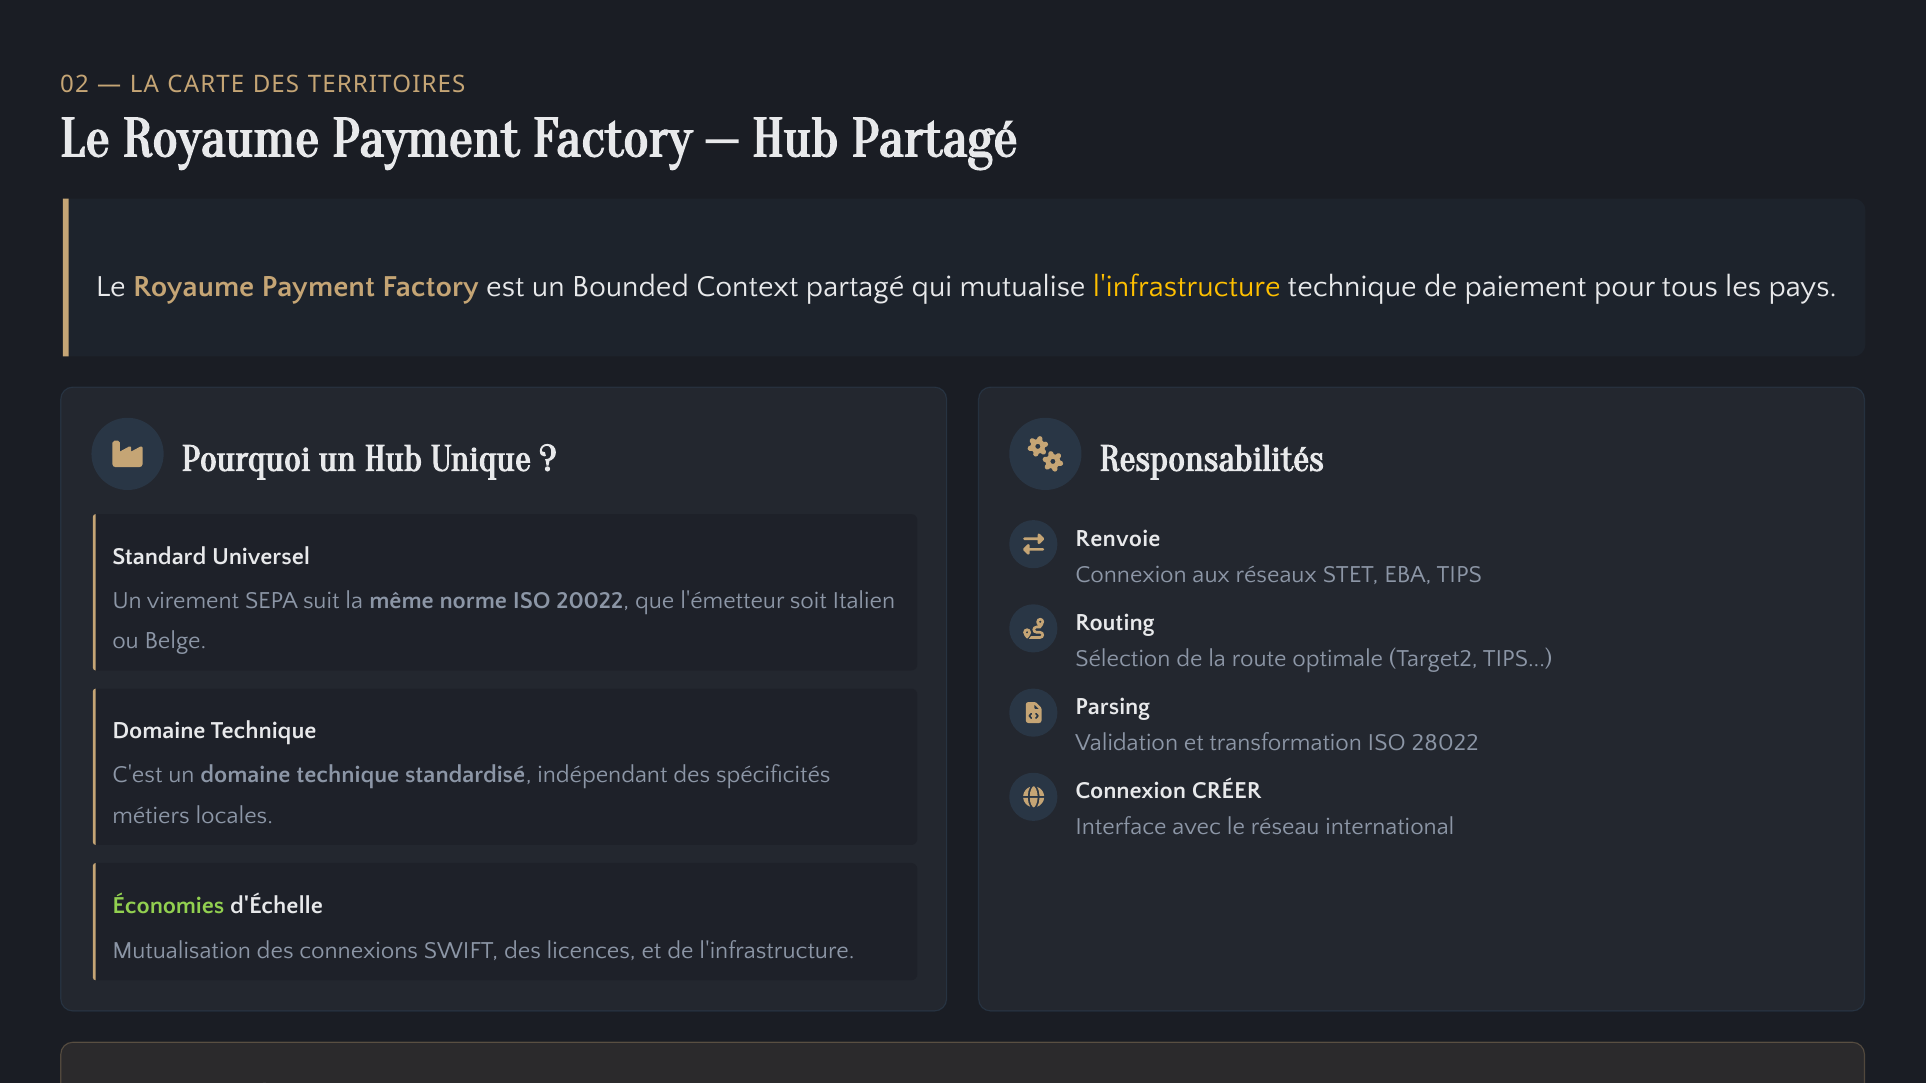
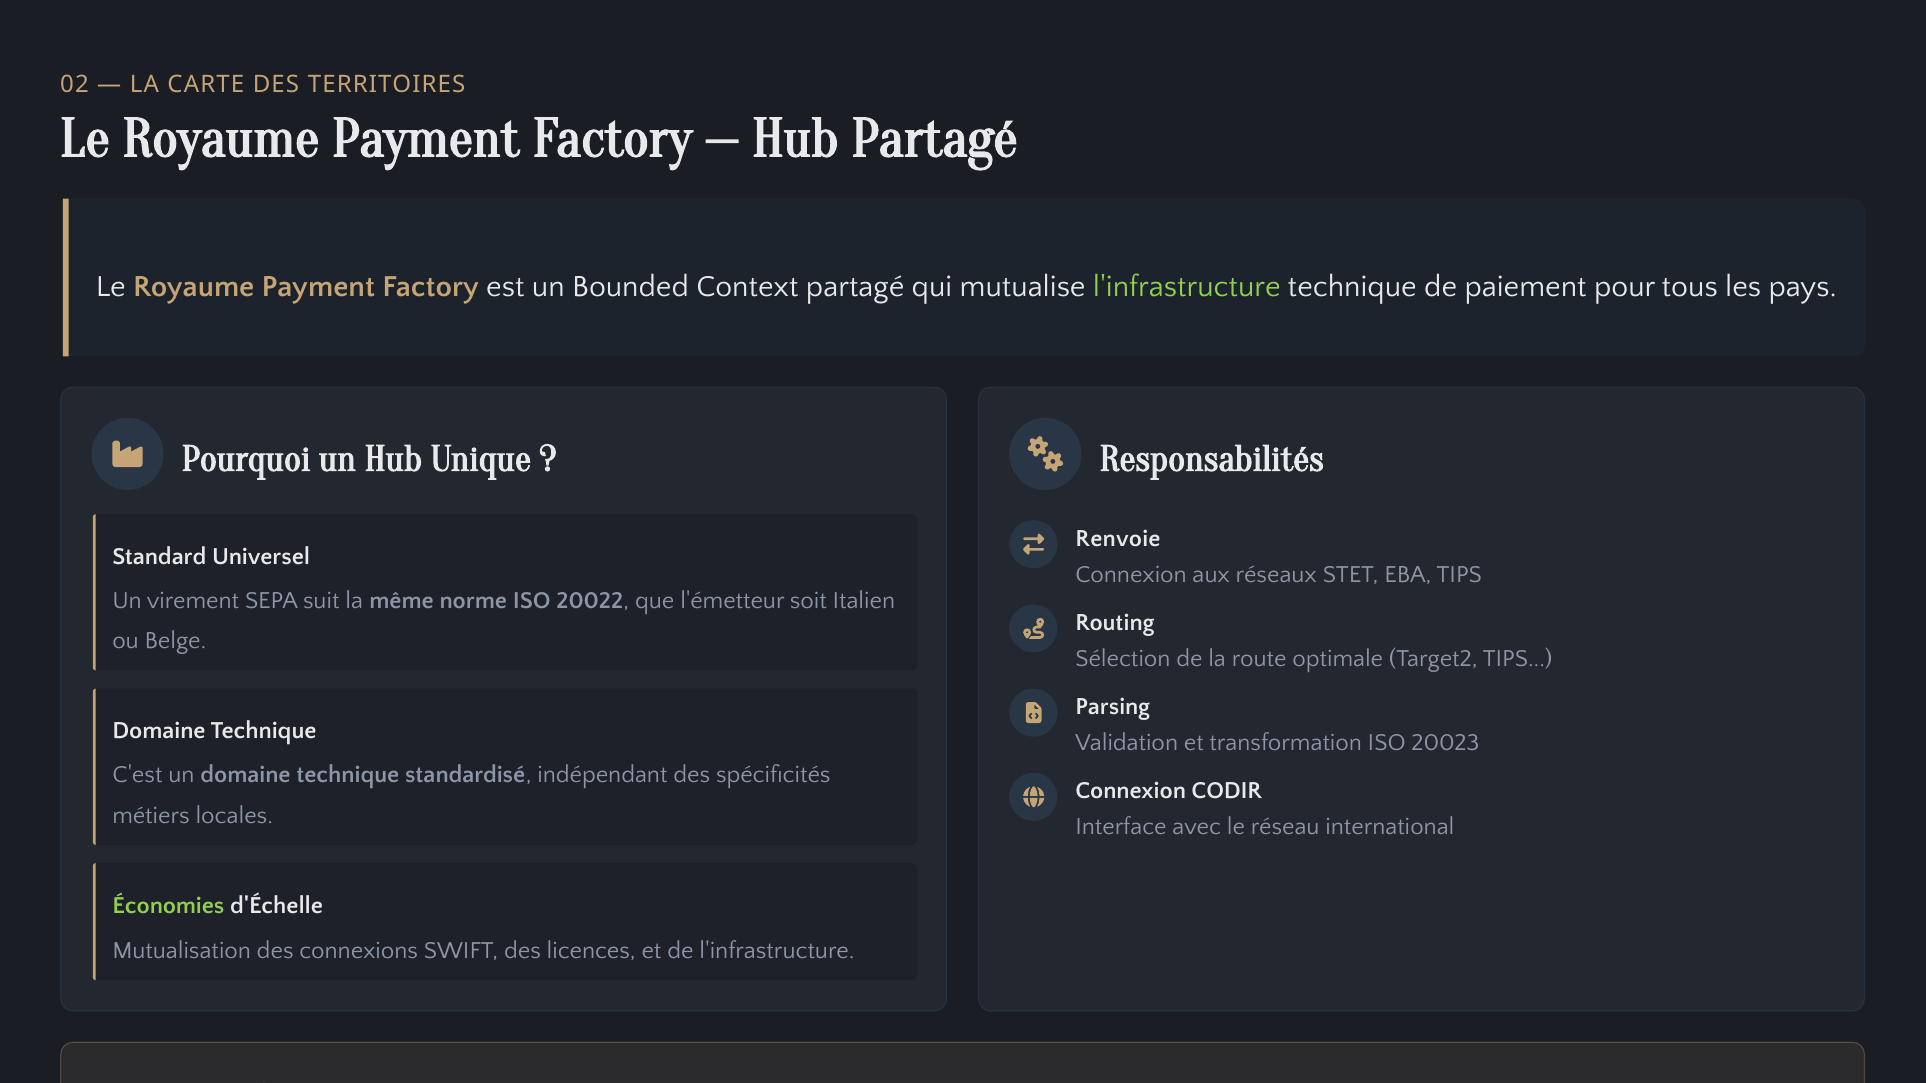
l'infrastructure colour: yellow -> light green (1187, 287)
28022: 28022 -> 20023 (1445, 743)
CRÉER: CRÉER -> CODIR (1227, 791)
